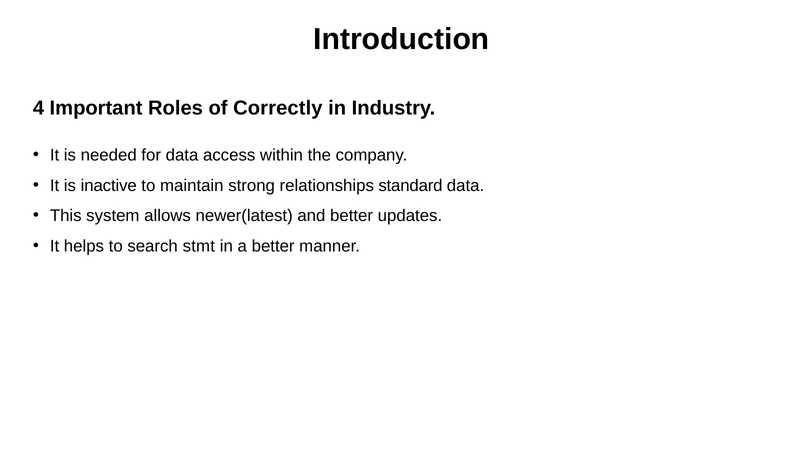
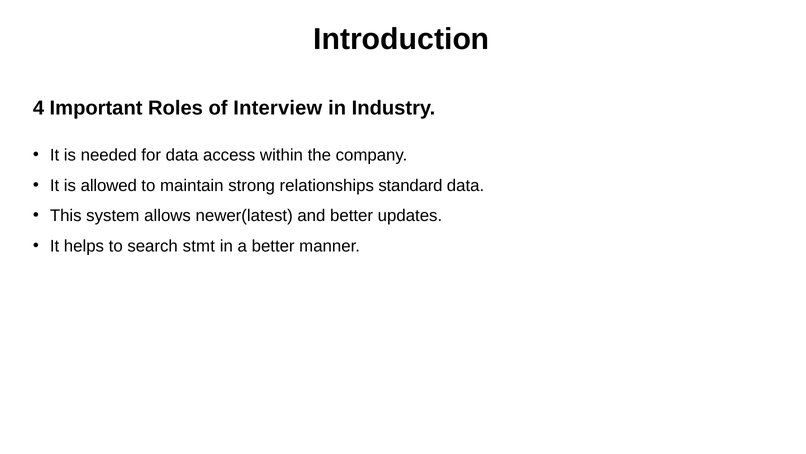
Correctly: Correctly -> Interview (278, 108)
inactive: inactive -> allowed (109, 185)
